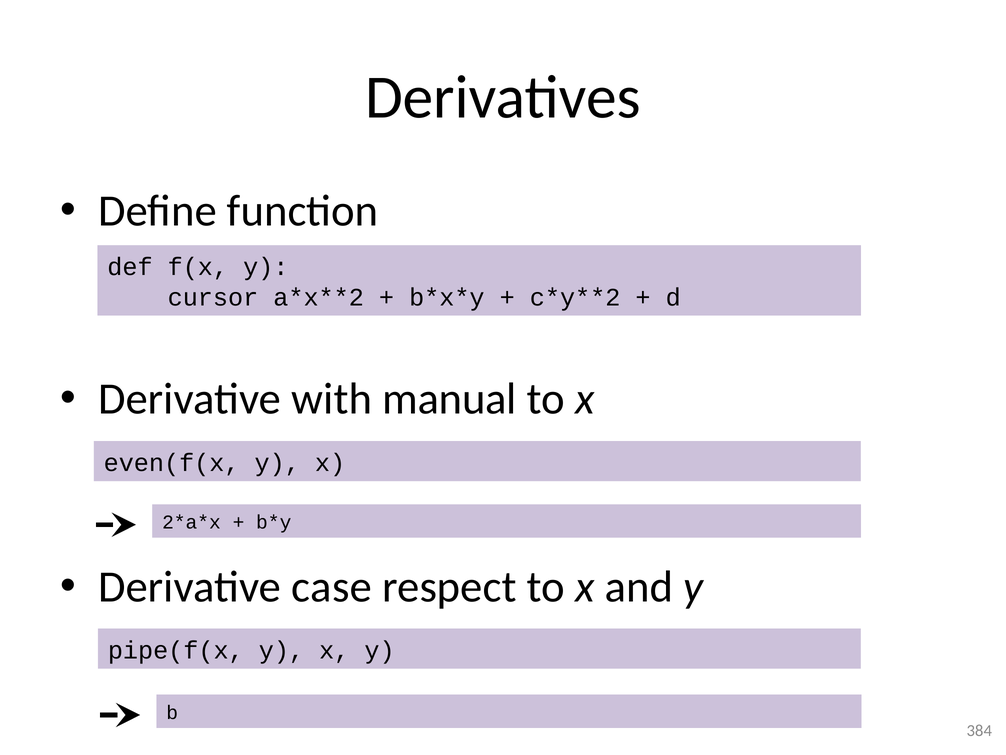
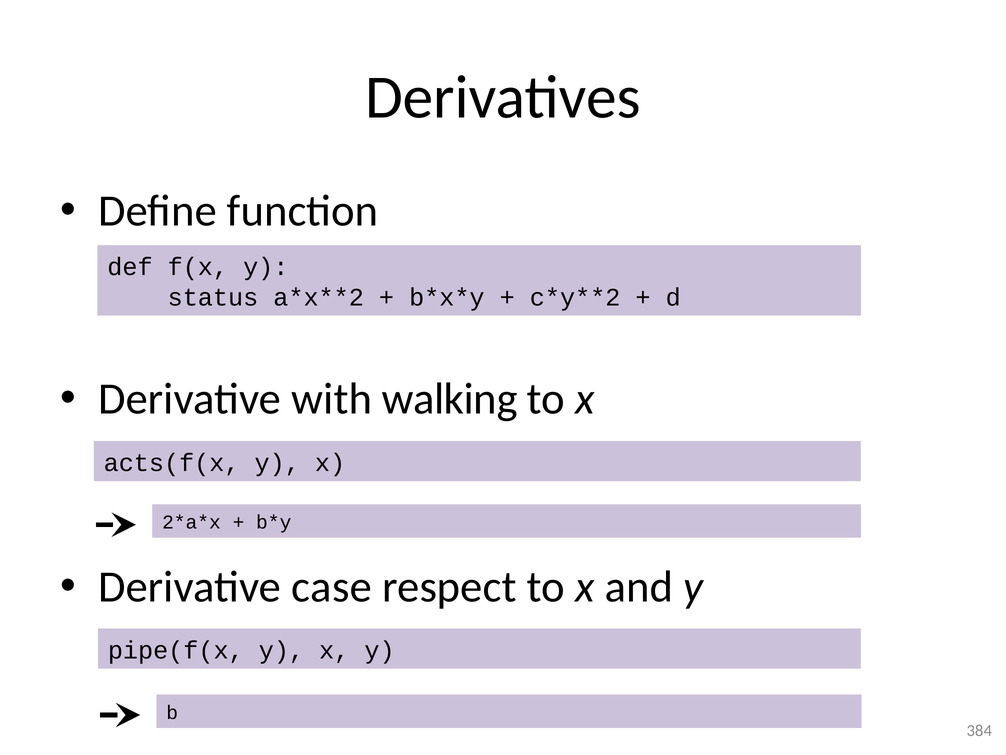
cursor: cursor -> status (213, 297)
manual: manual -> walking (450, 399)
even(f(x: even(f(x -> acts(f(x (172, 463)
